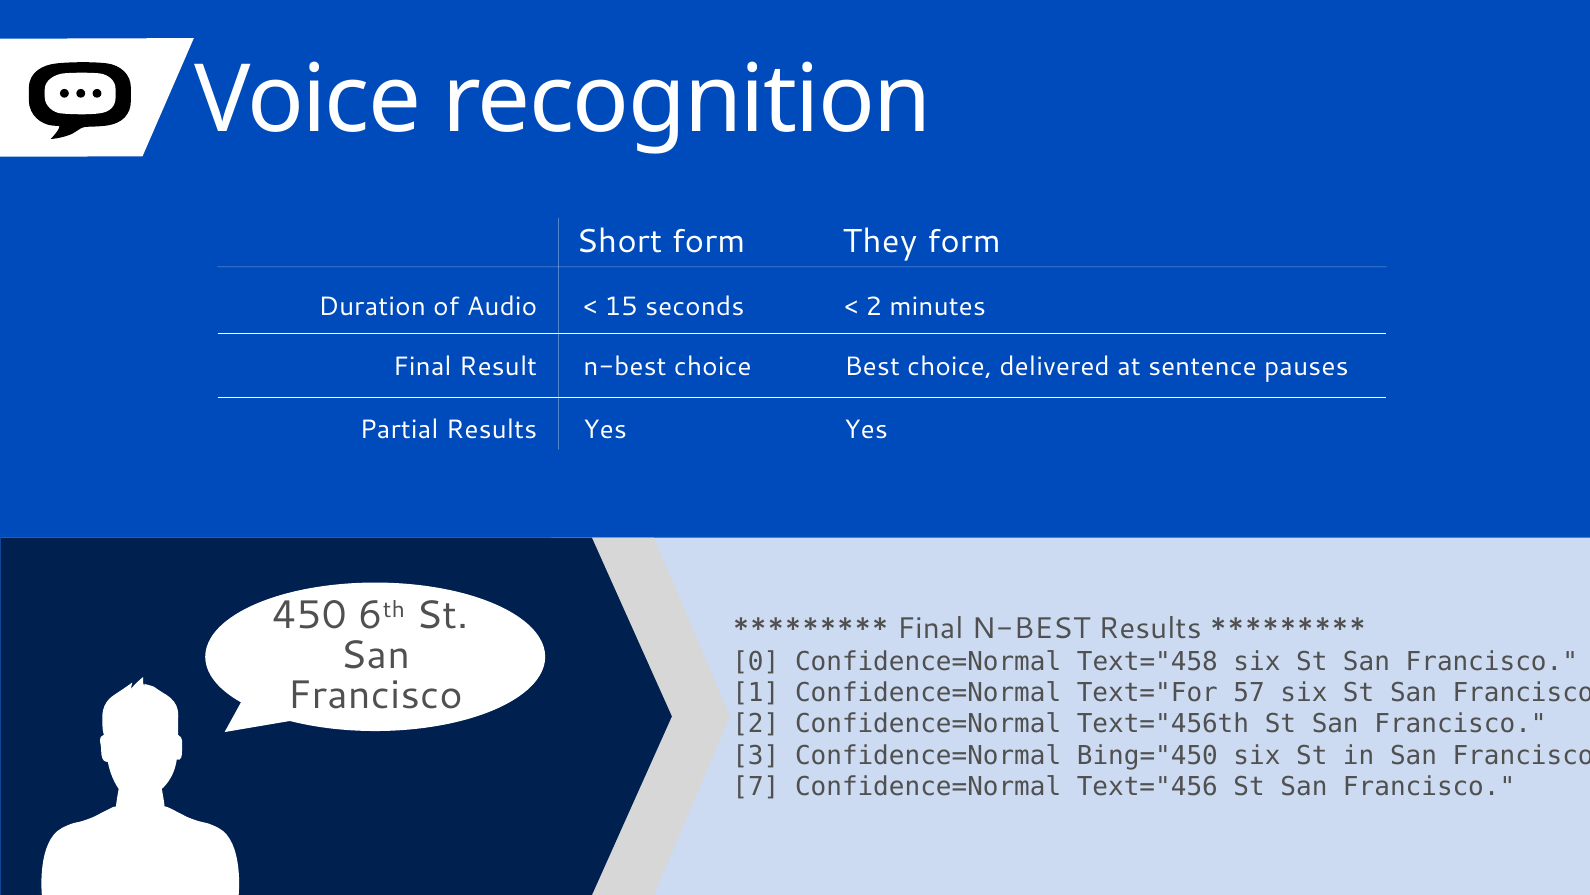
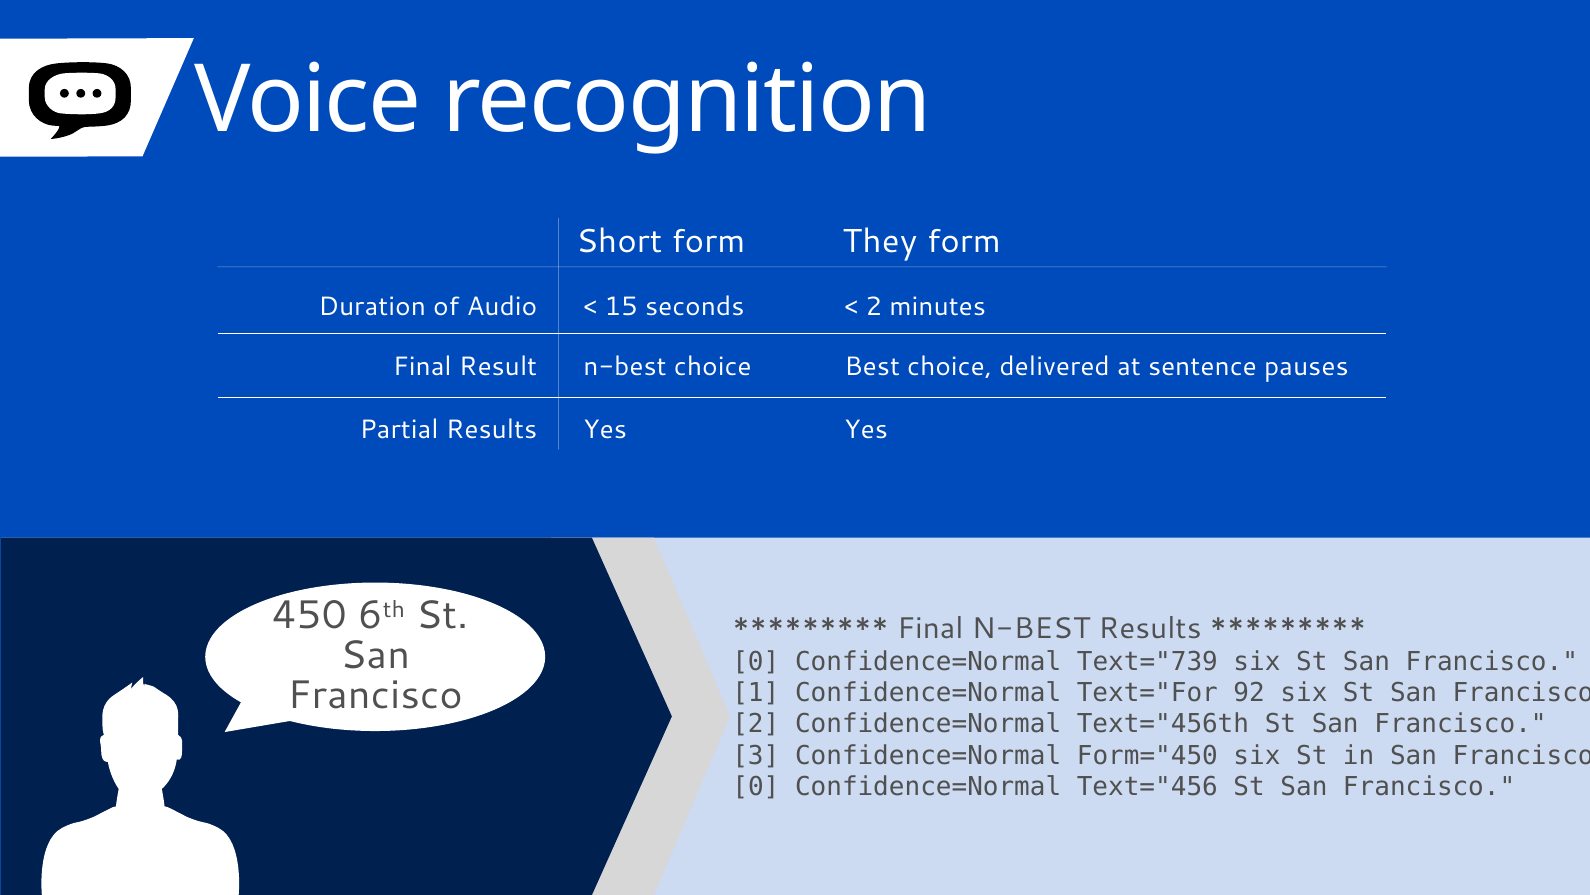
Text="458: Text="458 -> Text="739 (1147, 661)
57: 57 -> 92 (1249, 693)
Bing="450: Bing="450 -> Form="450 (1147, 755)
7: 7 -> 0 (756, 786)
